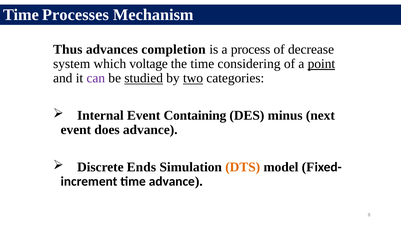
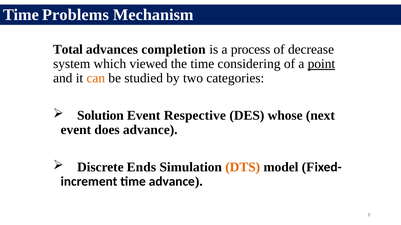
Processes: Processes -> Problems (75, 15)
Thus: Thus -> Total (68, 50)
voltage: voltage -> viewed (149, 64)
can colour: purple -> orange (96, 78)
studied underline: present -> none (144, 78)
two underline: present -> none (193, 78)
Internal: Internal -> Solution (100, 116)
Containing: Containing -> Respective (195, 116)
minus: minus -> whose (285, 116)
